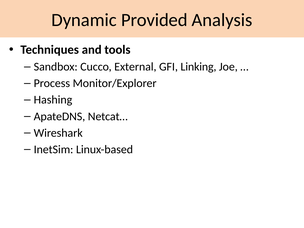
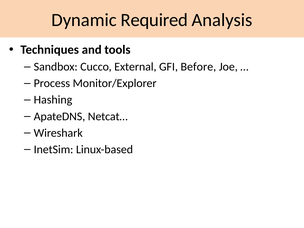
Provided: Provided -> Required (154, 20)
Linking: Linking -> Before (198, 67)
